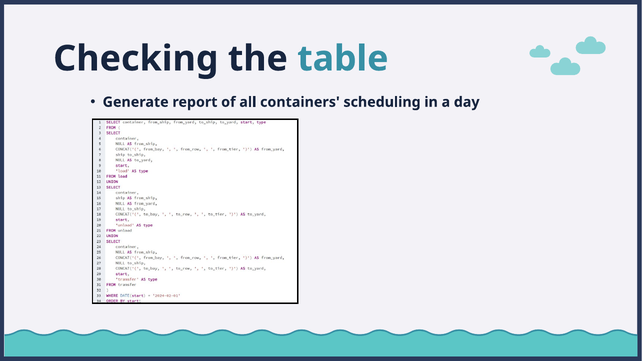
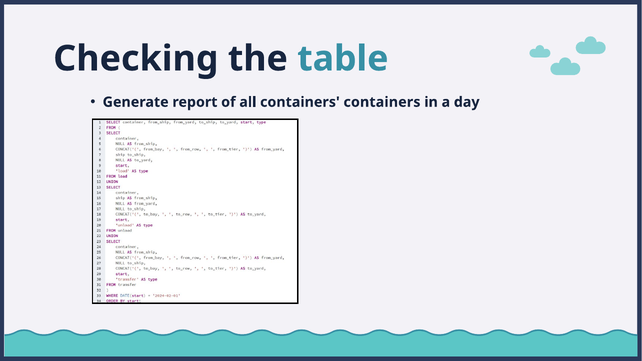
containers scheduling: scheduling -> containers (382, 102)
